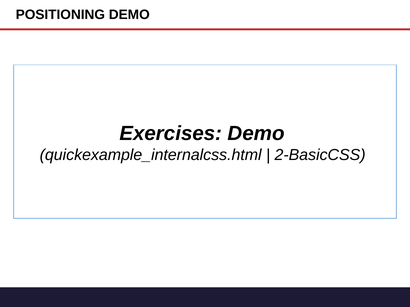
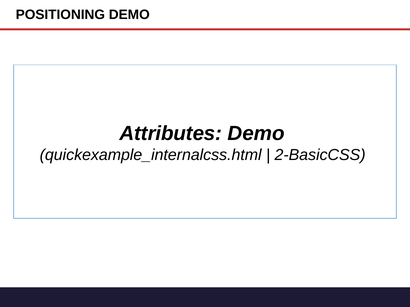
Exercises: Exercises -> Attributes (171, 134)
